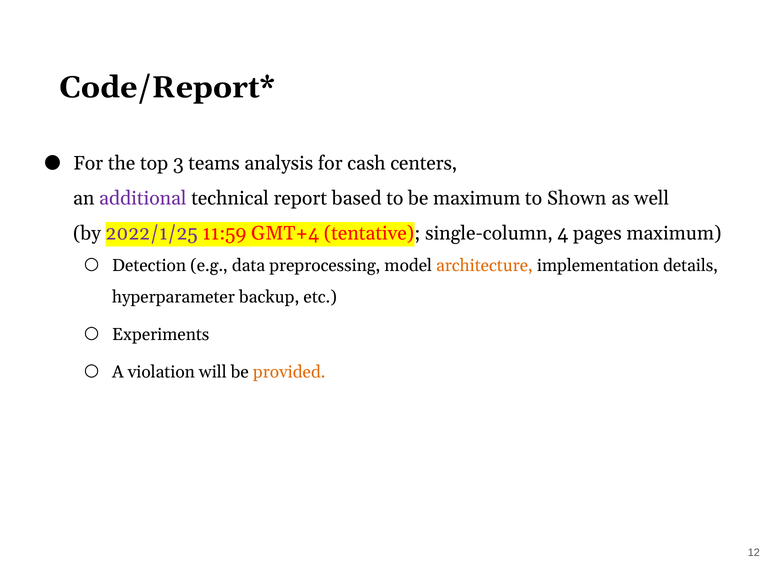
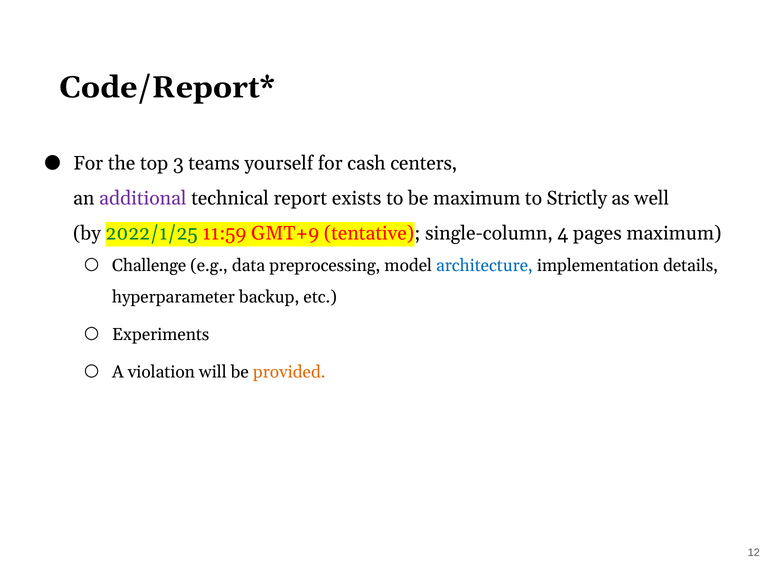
analysis: analysis -> yourself (279, 163)
based: based -> exists (357, 198)
Shown: Shown -> Strictly (577, 198)
2022/1/25 colour: purple -> green (152, 233)
GMT+4: GMT+4 -> GMT+9 (285, 233)
Detection: Detection -> Challenge (149, 265)
architecture colour: orange -> blue (484, 265)
